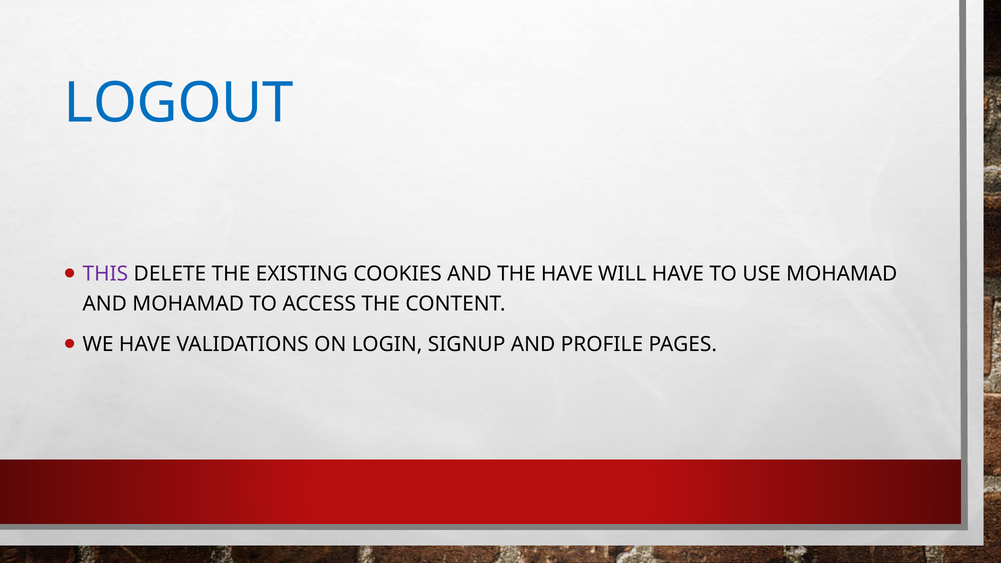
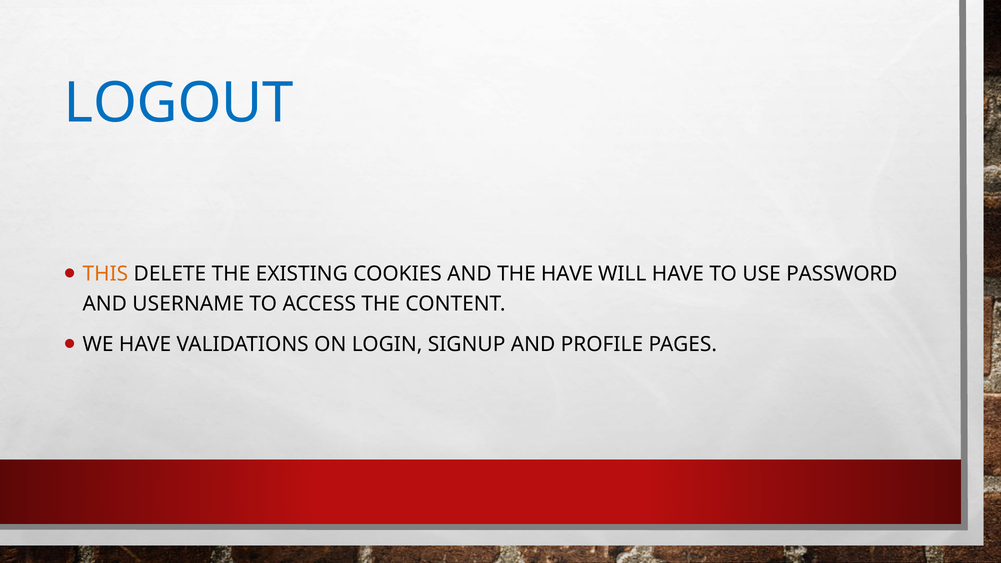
THIS colour: purple -> orange (105, 274)
USE MOHAMAD: MOHAMAD -> PASSWORD (842, 274)
AND MOHAMAD: MOHAMAD -> USERNAME (188, 304)
